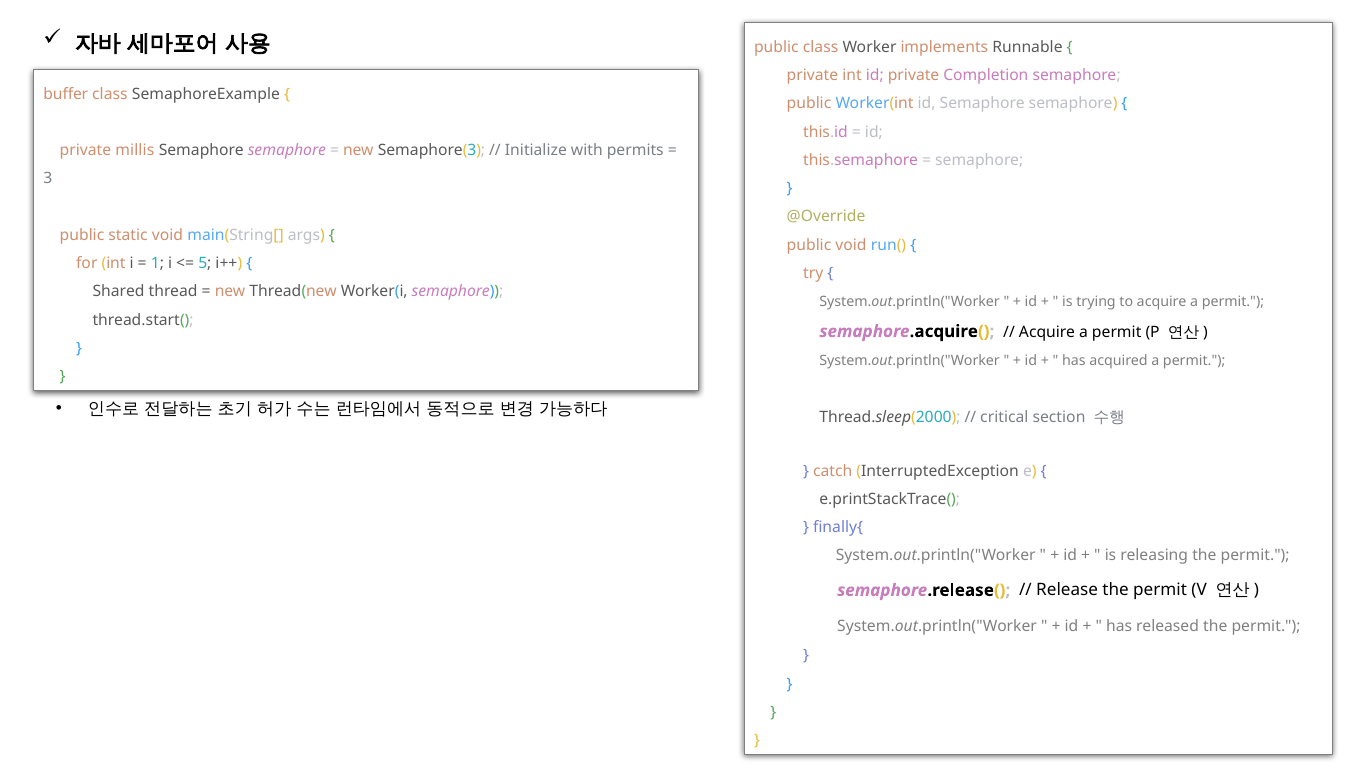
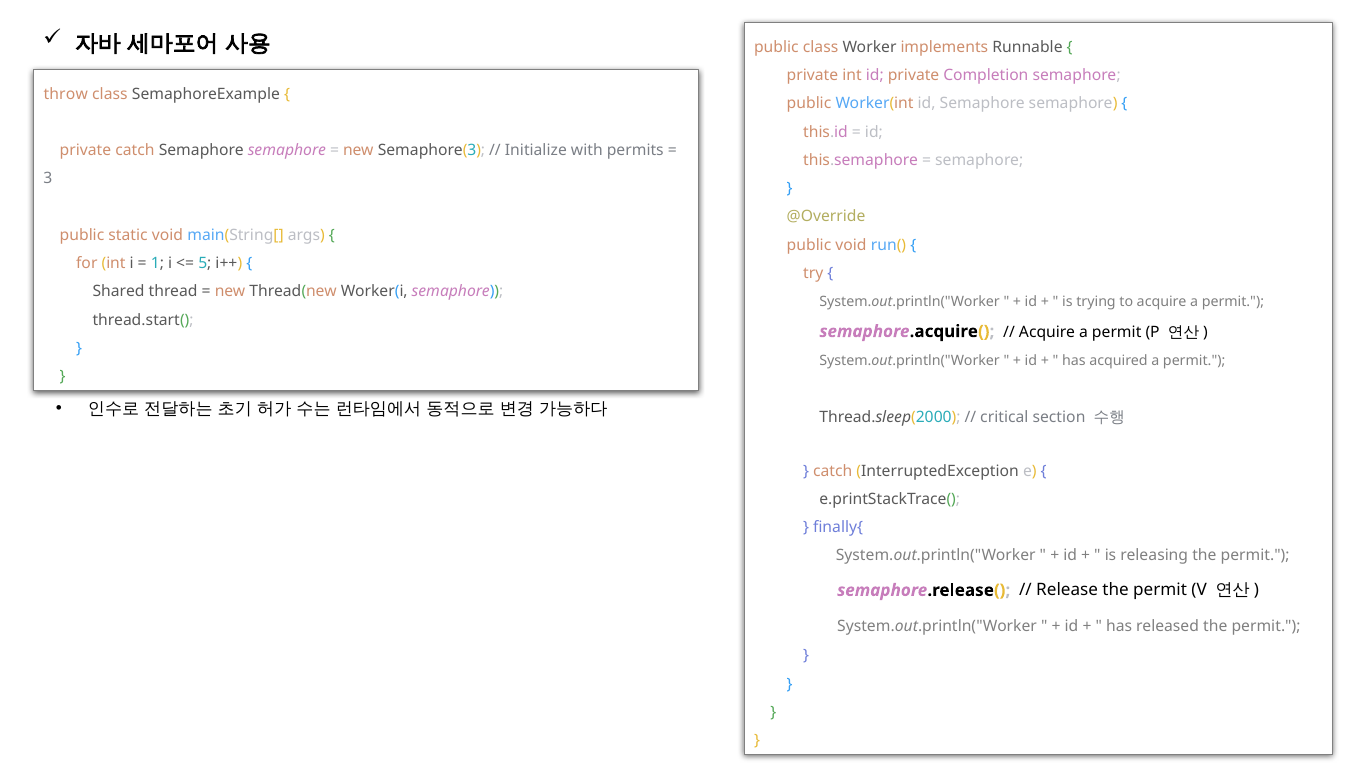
buffer: buffer -> throw (66, 94)
private millis: millis -> catch (135, 151)
